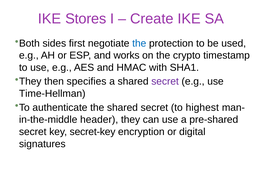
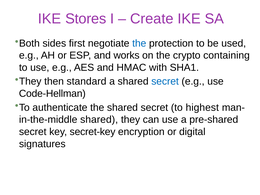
timestamp: timestamp -> containing (227, 55)
specifies: specifies -> standard (87, 81)
secret colour: purple -> blue (165, 81)
Time-Hellman: Time-Hellman -> Code-Hellman (52, 94)
header: header -> shared (99, 120)
